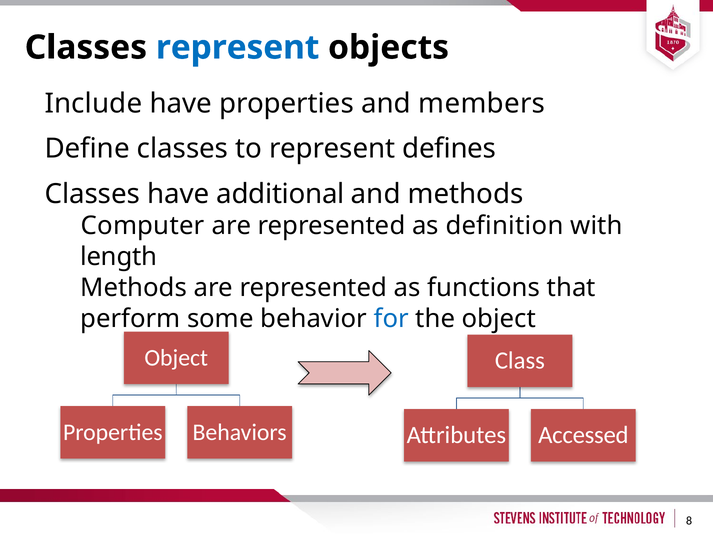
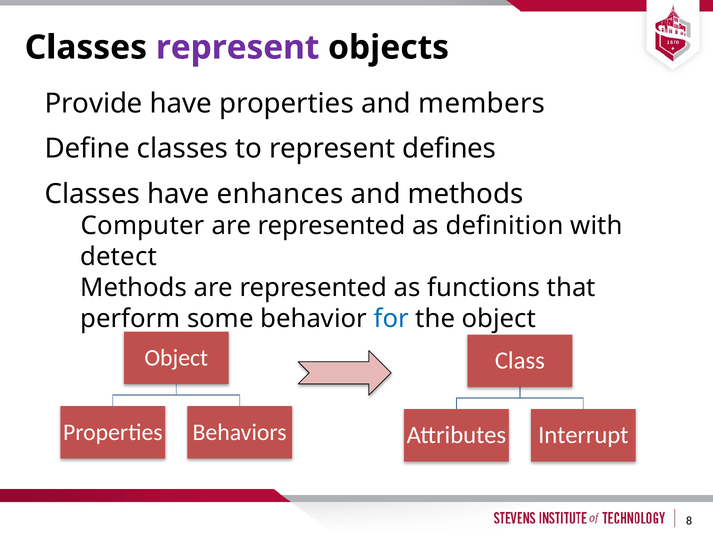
represent colour: blue -> purple (238, 47)
Include: Include -> Provide (94, 103)
additional: additional -> enhances (280, 194)
length: length -> detect (119, 257)
Accessed: Accessed -> Interrupt (583, 435)
